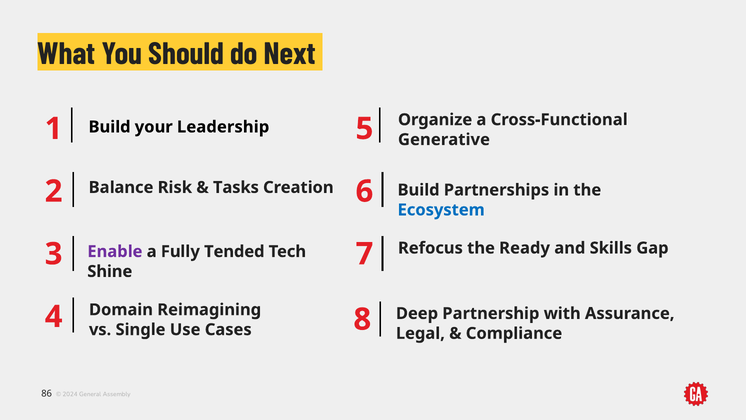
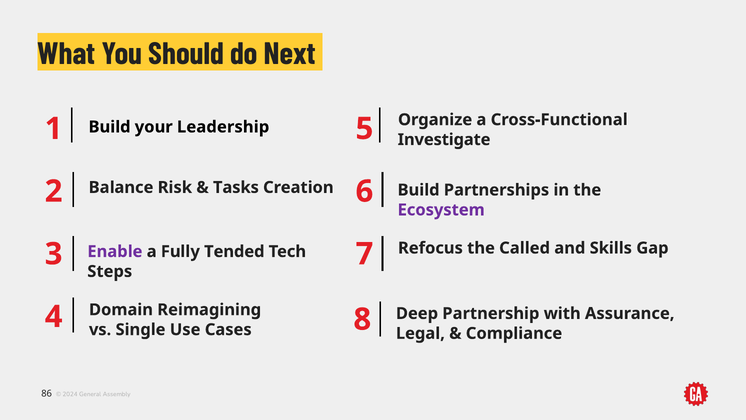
Generative: Generative -> Investigate (444, 140)
Ecosystem colour: blue -> purple (441, 210)
Ready: Ready -> Called (525, 248)
Shine: Shine -> Steps (110, 271)
